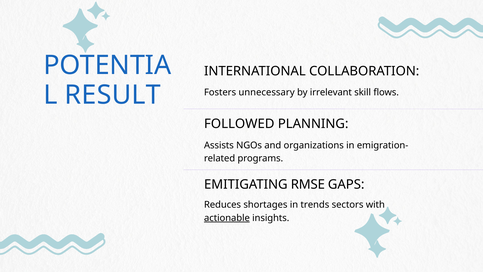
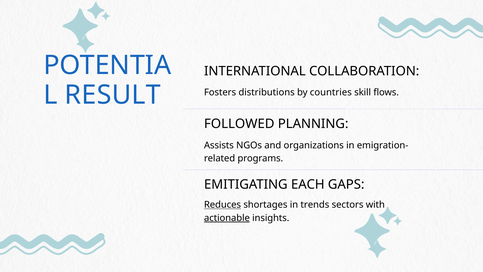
unnecessary: unnecessary -> distributions (267, 92)
irrelevant: irrelevant -> countries (331, 92)
RMSE: RMSE -> EACH (308, 184)
Reduces underline: none -> present (223, 205)
